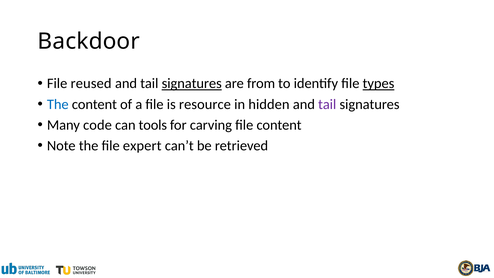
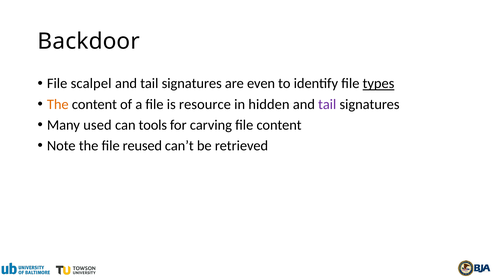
reused: reused -> scalpel (91, 84)
signatures underline: present -> none (192, 84)
from: from -> even (261, 84)
The colour: blue -> orange (58, 104)
code: code -> used (97, 125)
expert: expert -> reused (142, 146)
